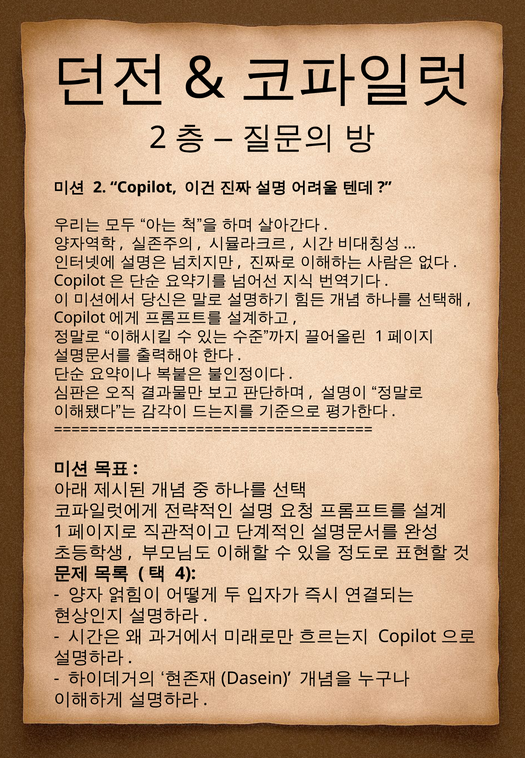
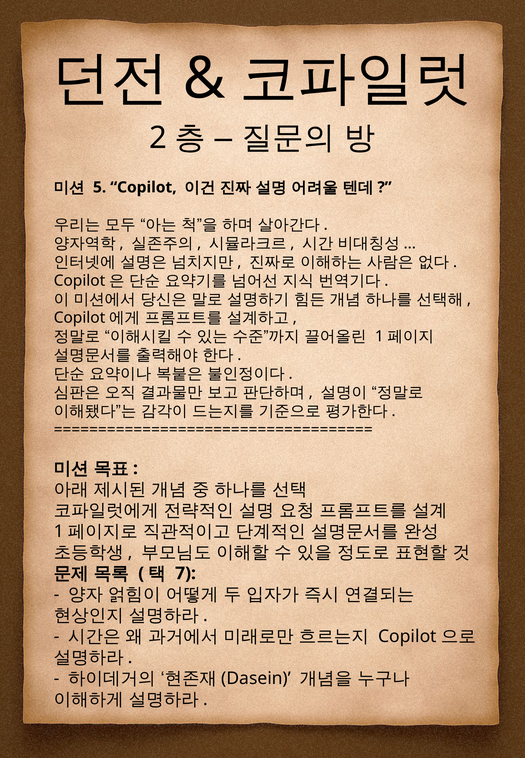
2: 2 -> 5 (100, 187)
4: 4 -> 7 (186, 574)
